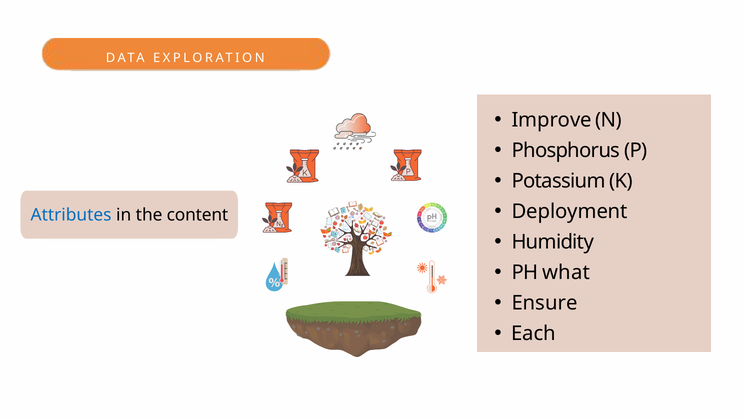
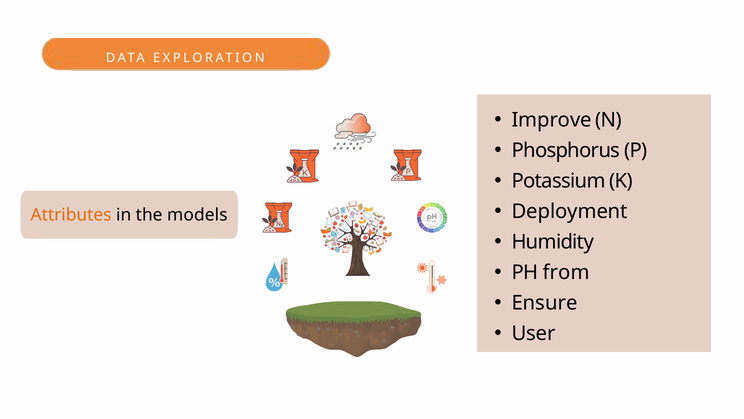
Attributes colour: blue -> orange (71, 215)
content: content -> models (197, 215)
what: what -> from (566, 272)
Each: Each -> User (534, 333)
